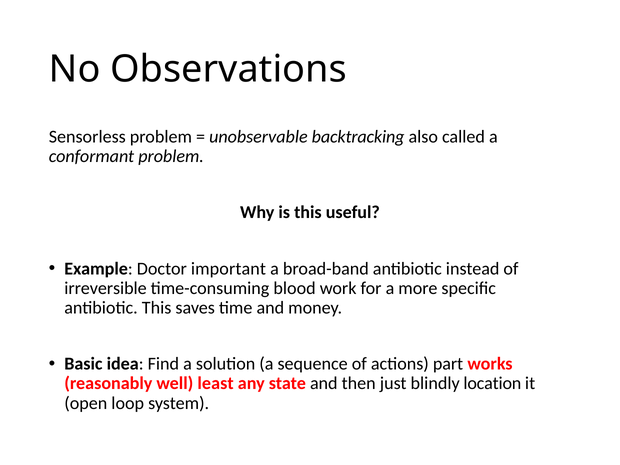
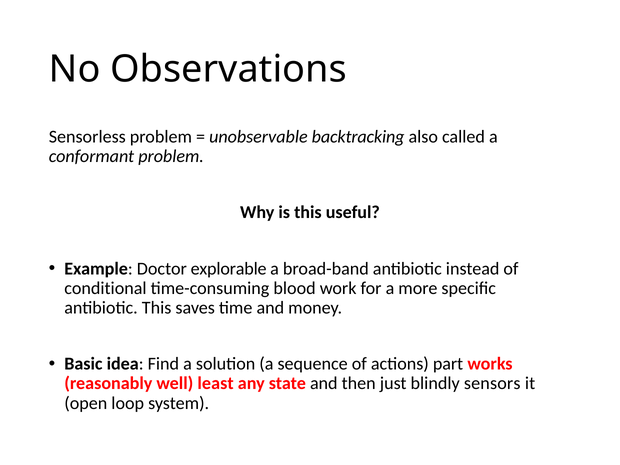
important: important -> explorable (229, 269)
irreversible: irreversible -> conditional (105, 288)
location: location -> sensors (492, 384)
